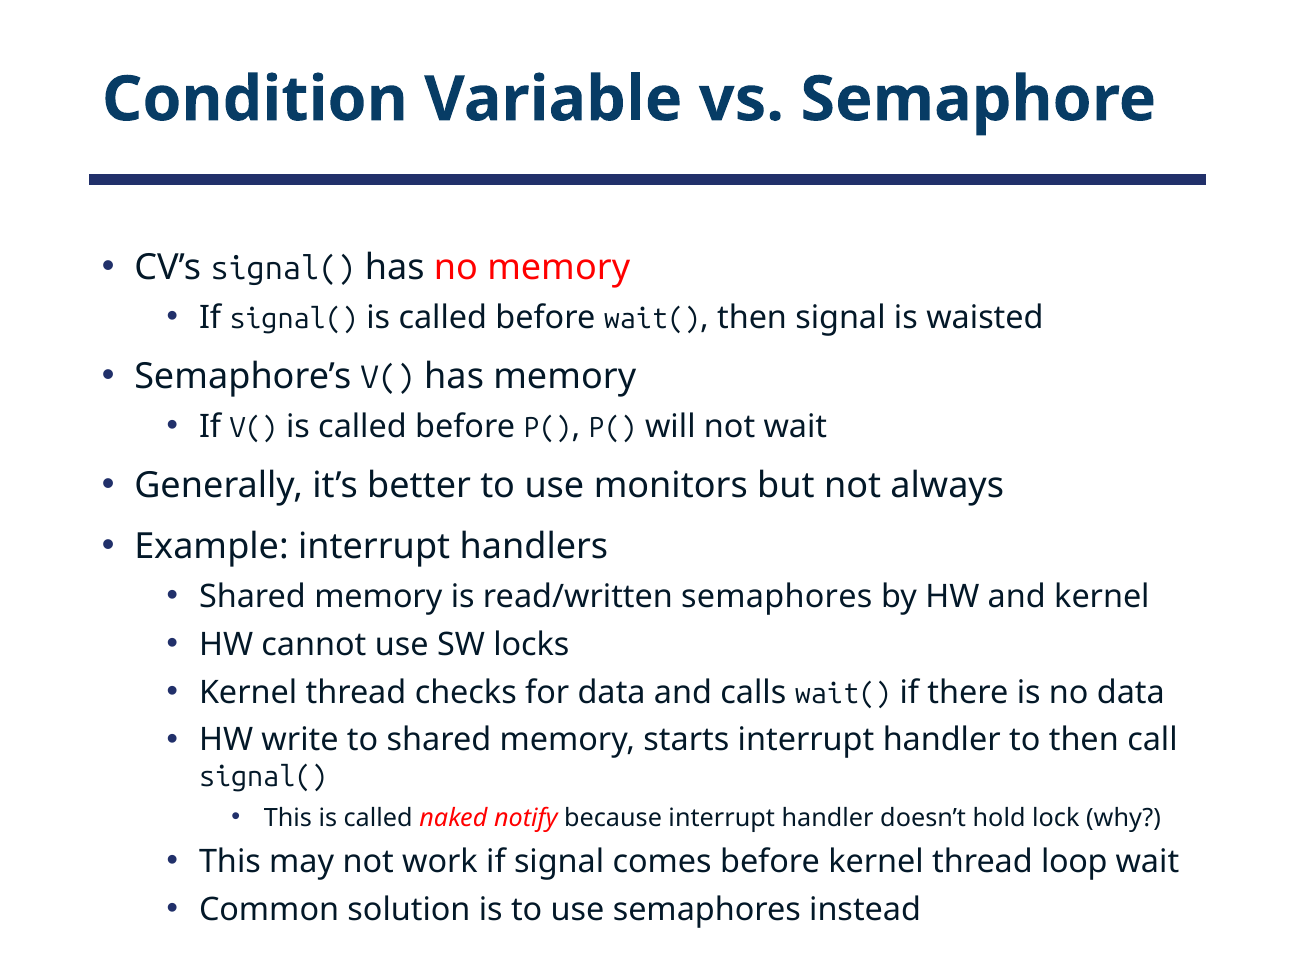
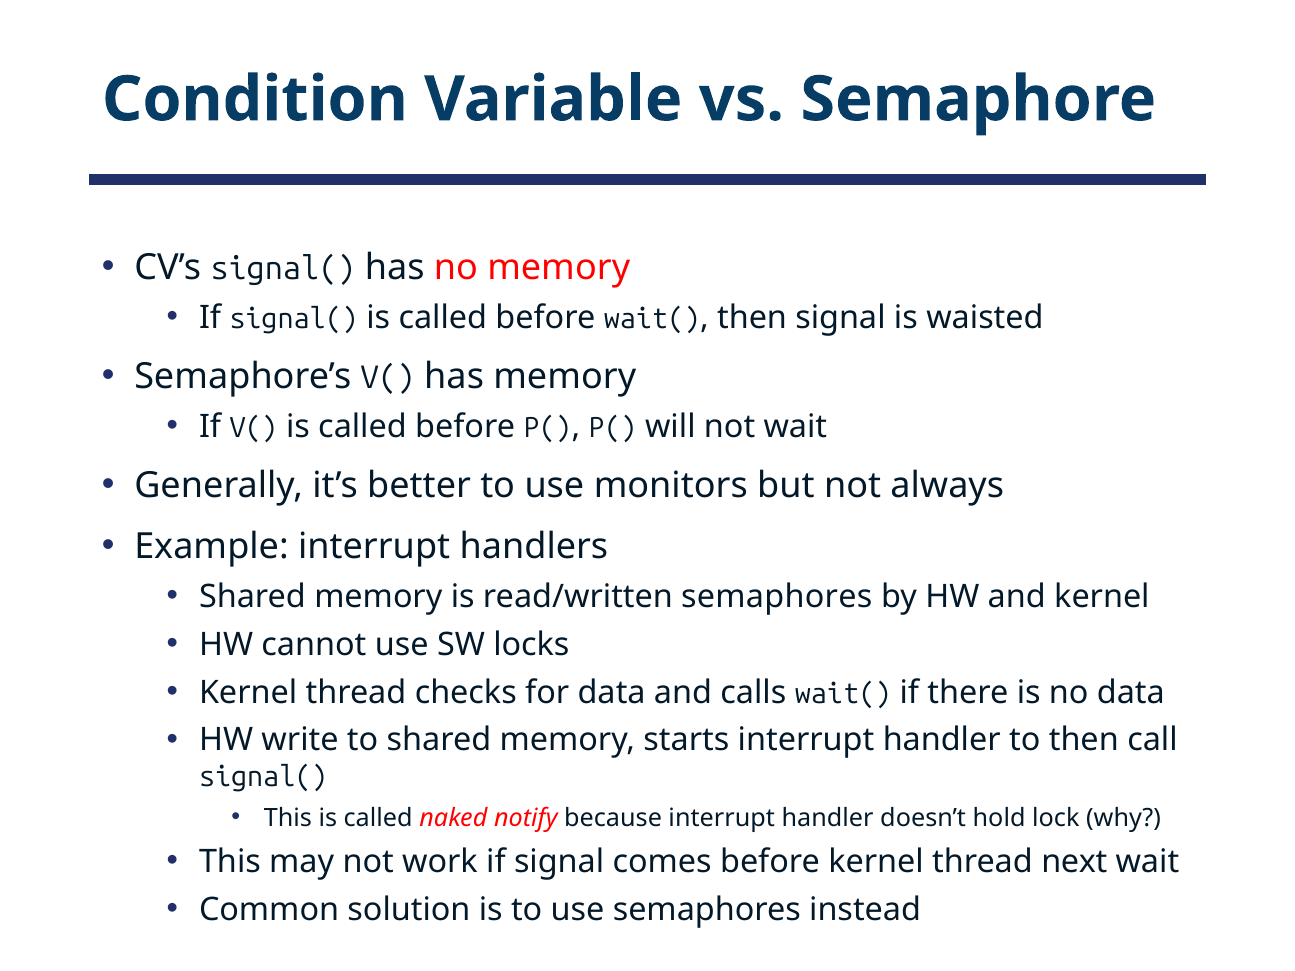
loop: loop -> next (1074, 862)
